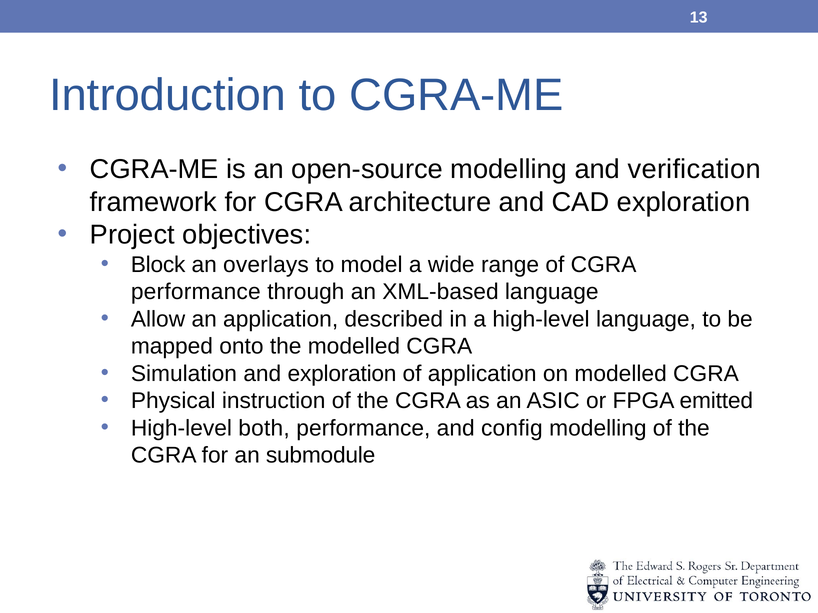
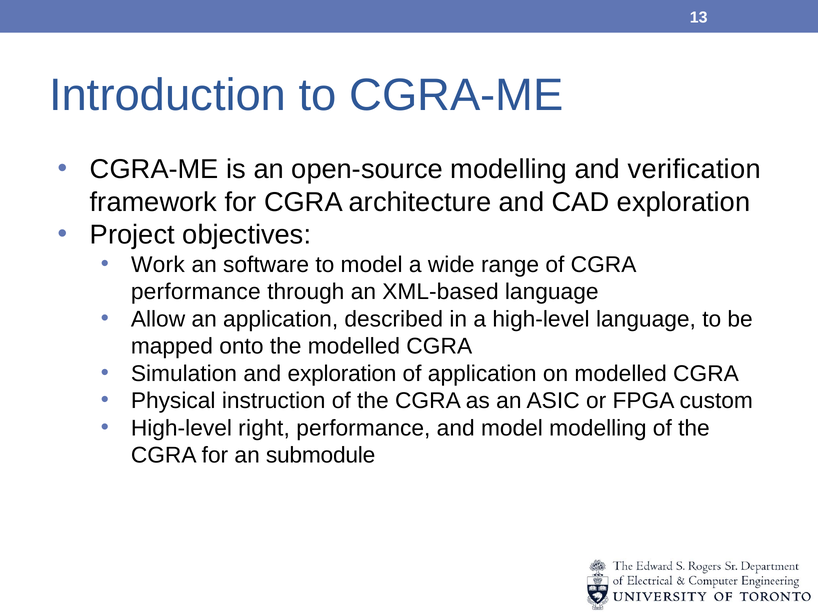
Block: Block -> Work (158, 265)
overlays: overlays -> software (266, 265)
emitted: emitted -> custom (716, 401)
both: both -> right (264, 428)
and config: config -> model (512, 428)
